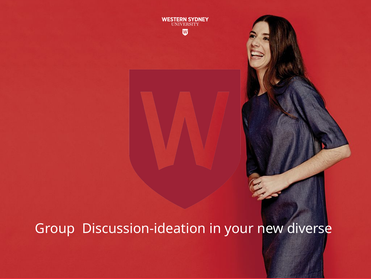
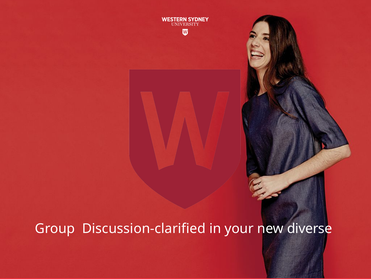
Discussion-ideation: Discussion-ideation -> Discussion-clarified (144, 228)
